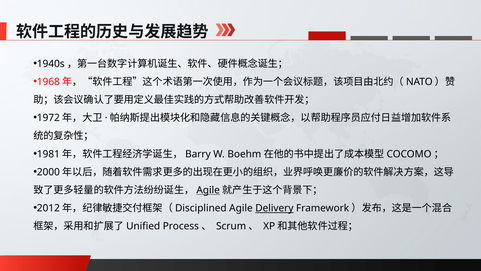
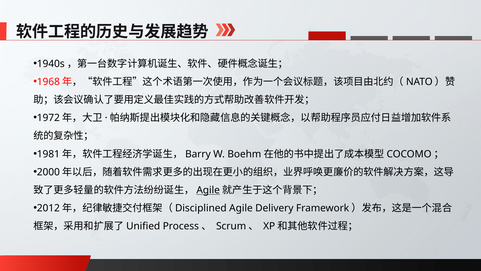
Delivery underline: present -> none (274, 208)
